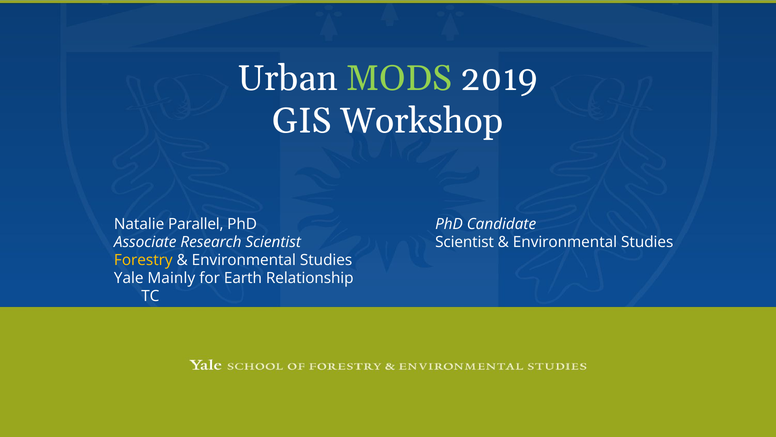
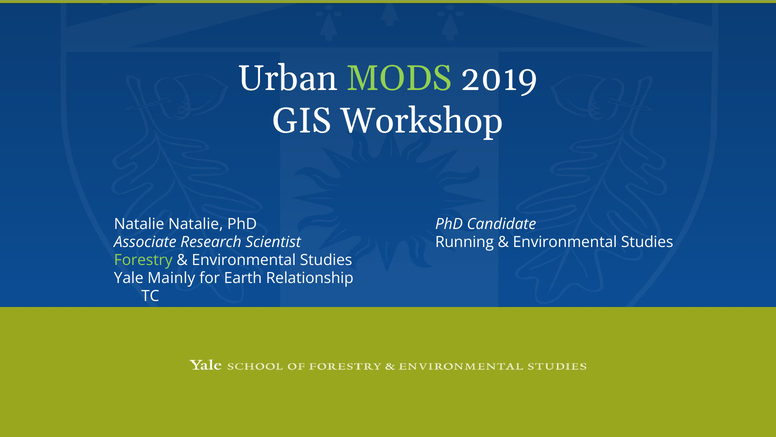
Natalie Parallel: Parallel -> Natalie (196, 224)
Scientist: Scientist -> Running (465, 242)
Forestry colour: yellow -> light green (143, 260)
